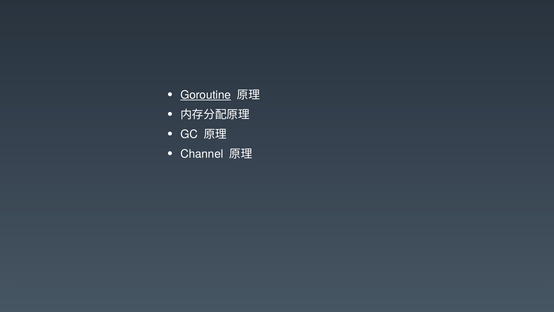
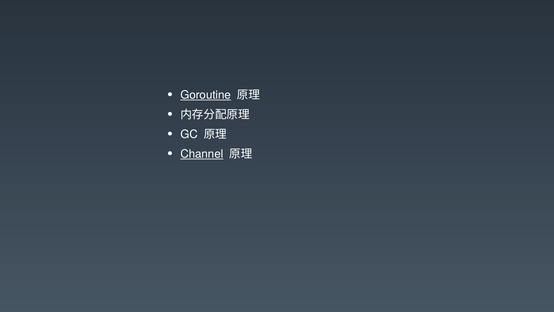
Channel underline: none -> present (202, 154)
